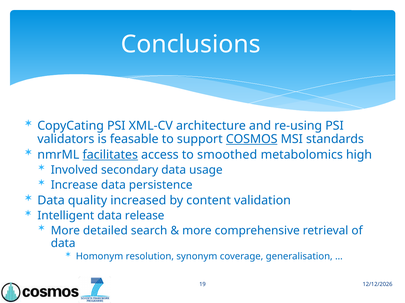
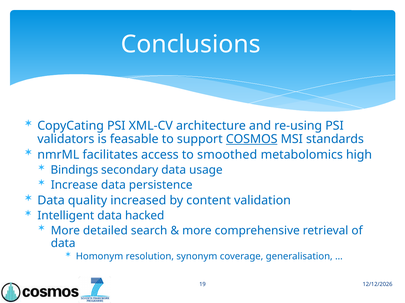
facilitates underline: present -> none (110, 155)
Involved: Involved -> Bindings (74, 170)
release: release -> hacked (145, 216)
